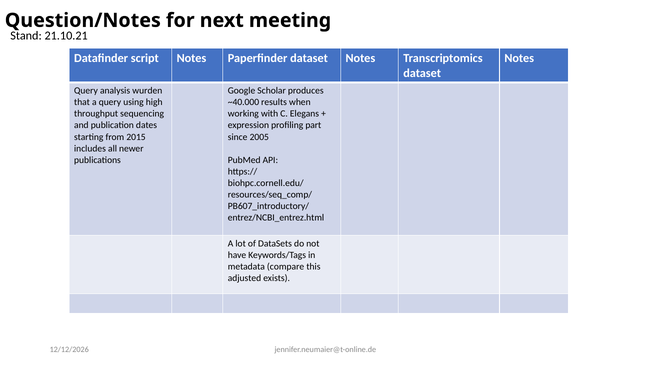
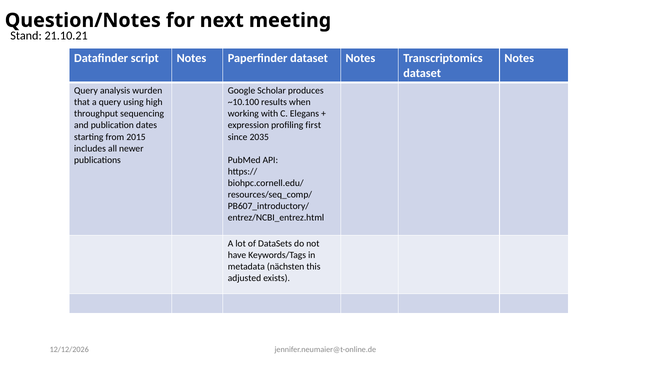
~40.000: ~40.000 -> ~10.100 (243, 102)
part: part -> first (313, 125)
2005: 2005 -> 2035 (259, 137)
compare: compare -> nächsten (286, 267)
